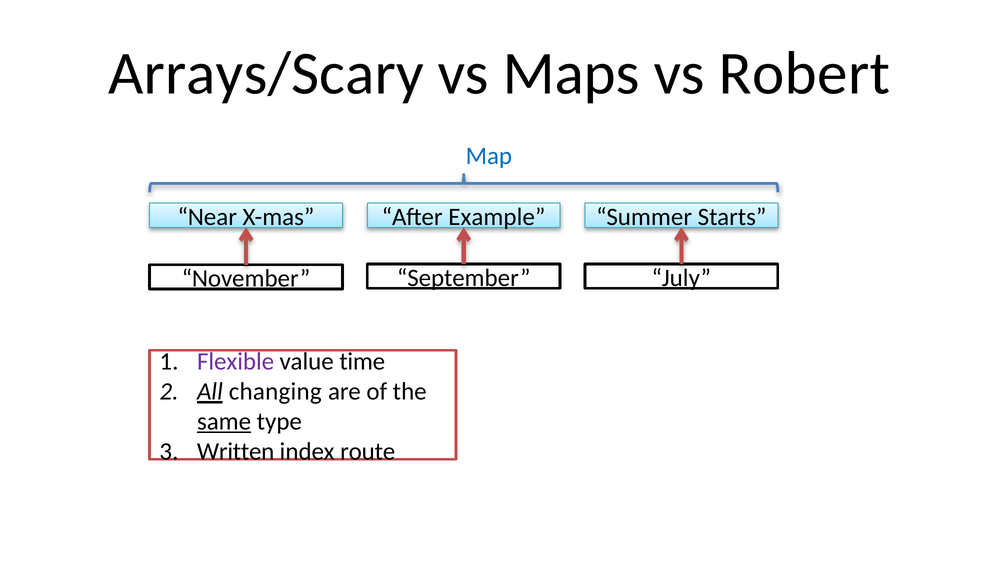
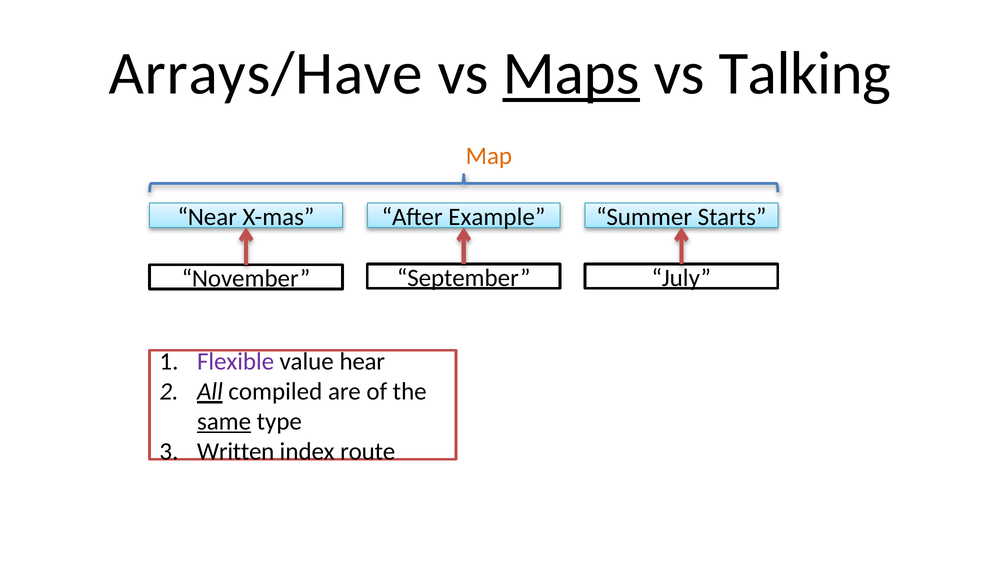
Arrays/Scary: Arrays/Scary -> Arrays/Have (266, 74)
Maps underline: none -> present (571, 74)
Robert: Robert -> Talking (805, 74)
Map colour: blue -> orange (489, 156)
time: time -> hear (362, 361)
changing: changing -> compiled (275, 391)
